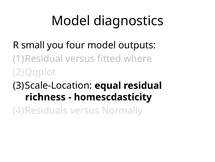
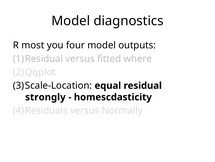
small: small -> most (33, 45)
richness: richness -> strongly (45, 97)
